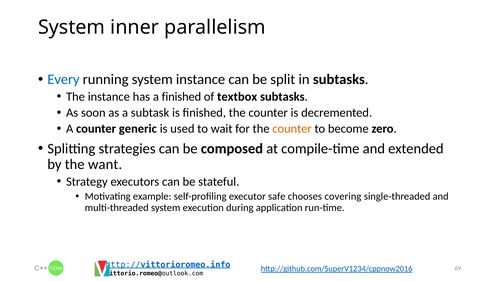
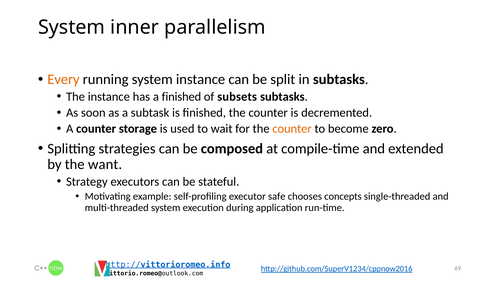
Every colour: blue -> orange (63, 79)
textbox: textbox -> subsets (237, 97)
generic: generic -> storage (138, 129)
covering: covering -> concepts (343, 196)
